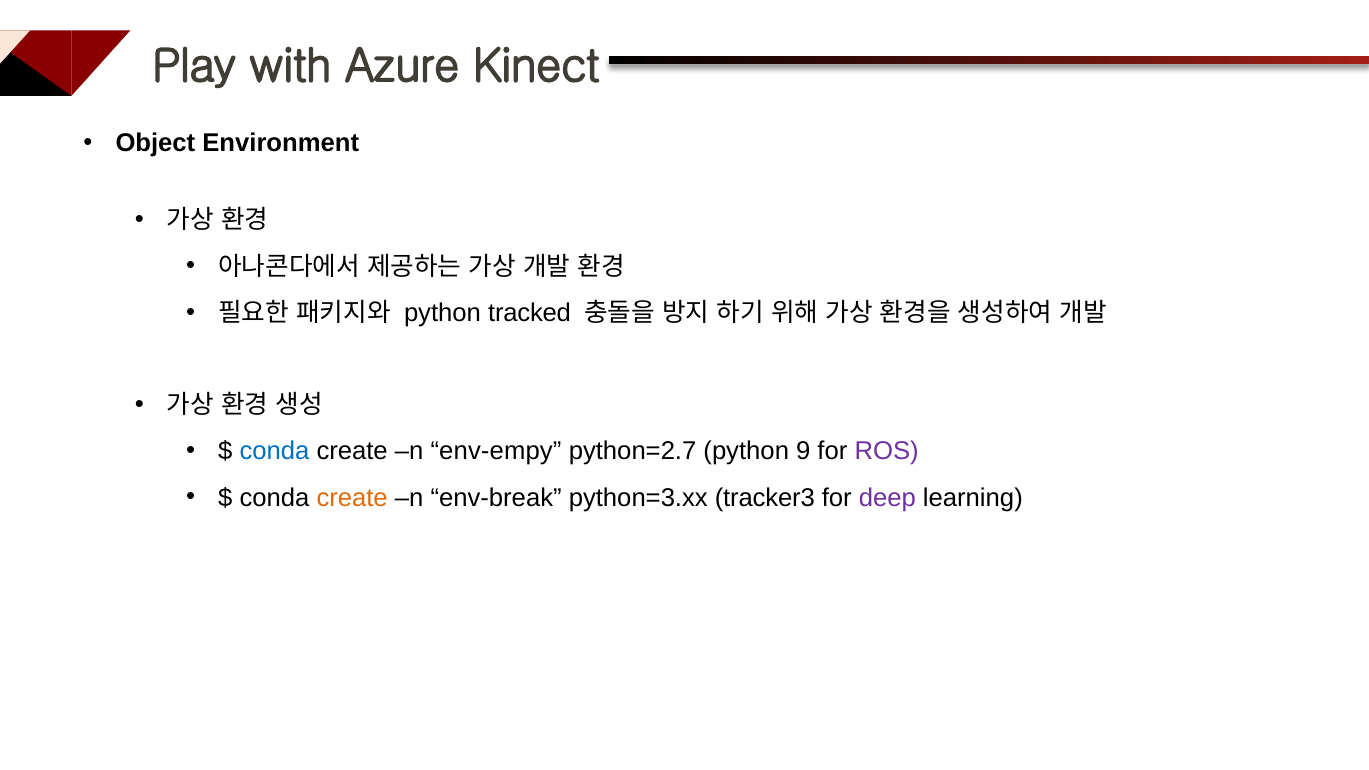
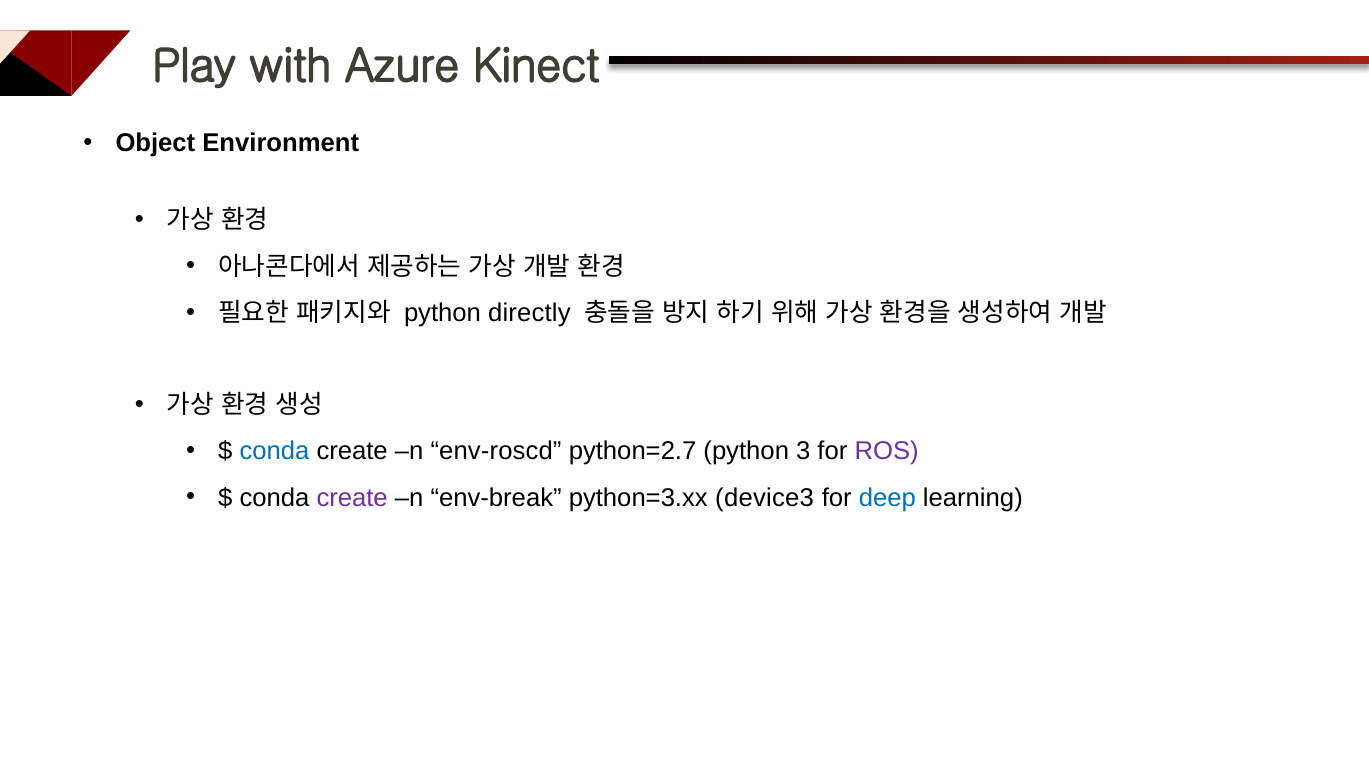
tracked: tracked -> directly (529, 313)
env-empy: env-empy -> env-roscd (496, 452)
9: 9 -> 3 (803, 452)
create colour: orange -> purple (352, 498)
tracker3: tracker3 -> device3 (765, 498)
deep colour: purple -> blue (887, 498)
